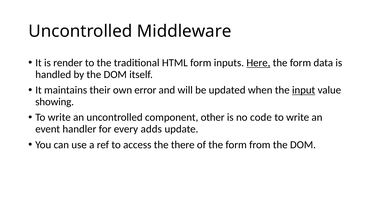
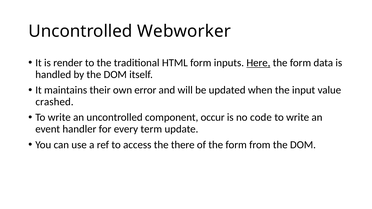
Middleware: Middleware -> Webworker (184, 31)
input underline: present -> none (304, 90)
showing: showing -> crashed (55, 102)
other: other -> occur (213, 118)
adds: adds -> term (151, 129)
